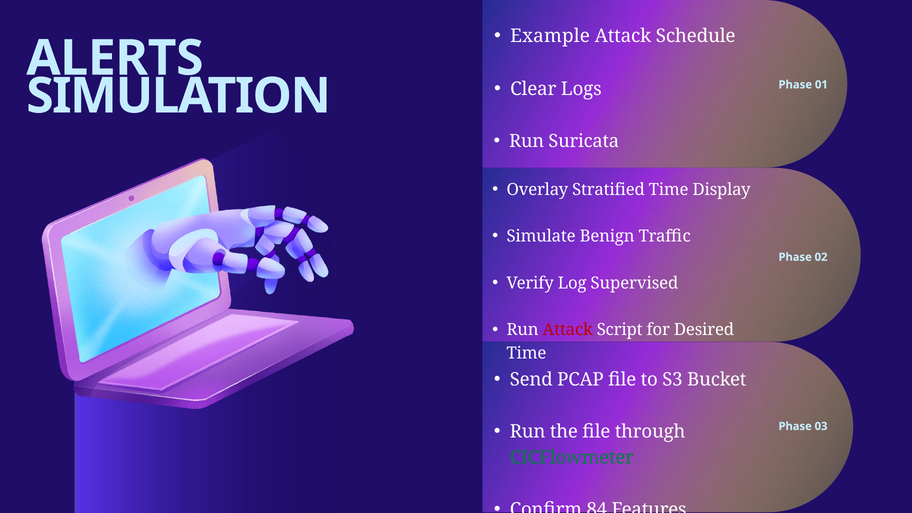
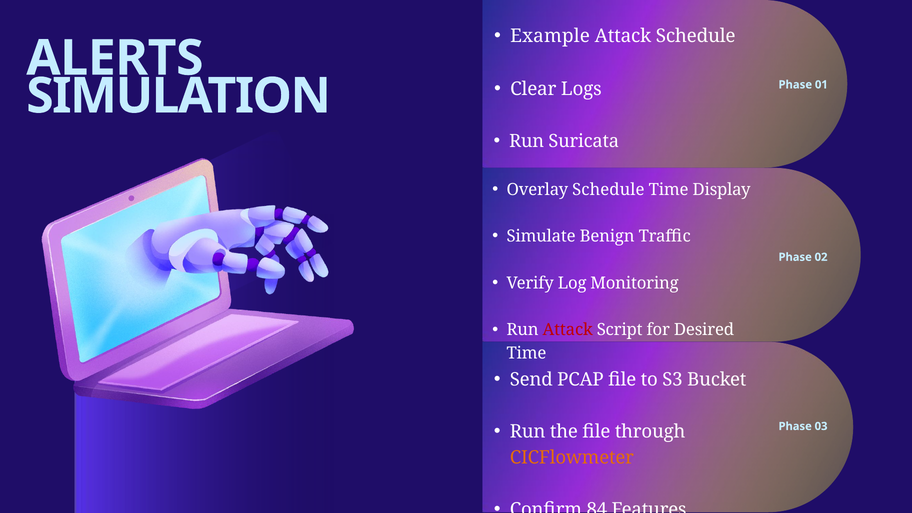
Overlay Stratified: Stratified -> Schedule (608, 189)
Supervised: Supervised -> Monitoring (634, 283)
CICFlowmeter colour: green -> orange (572, 458)
